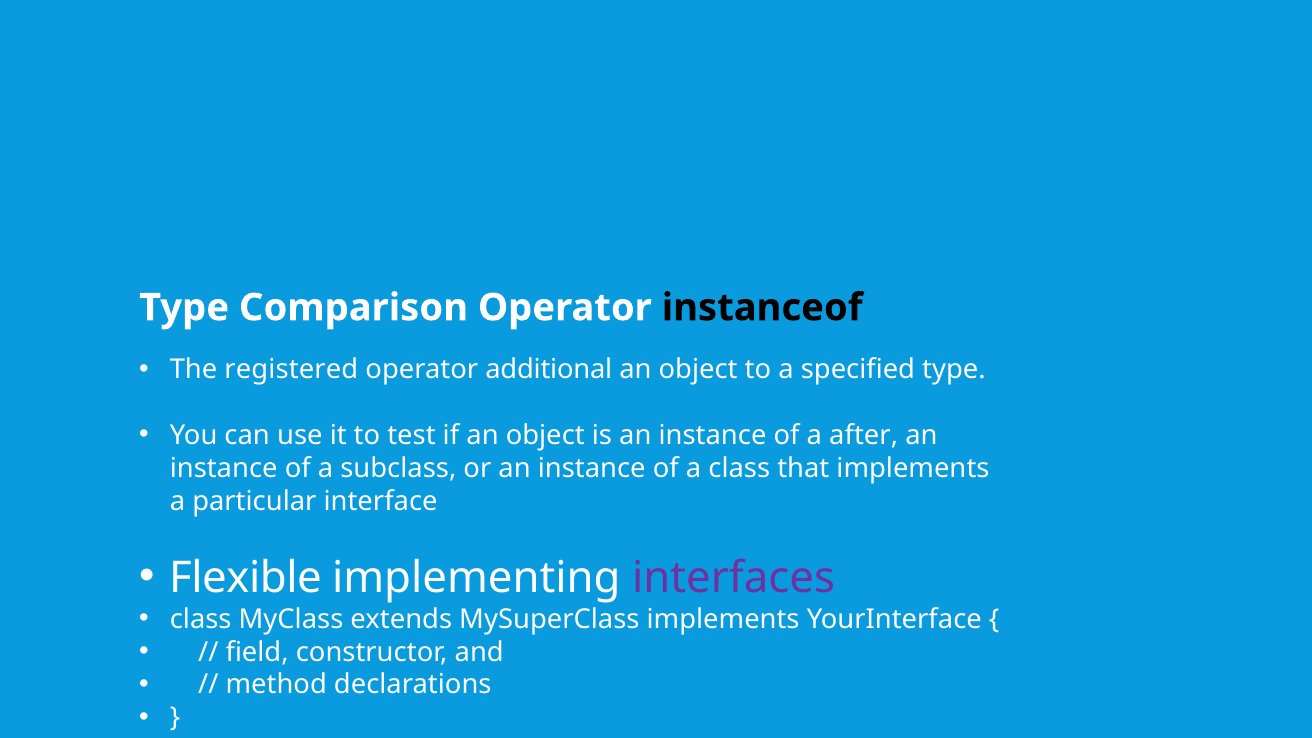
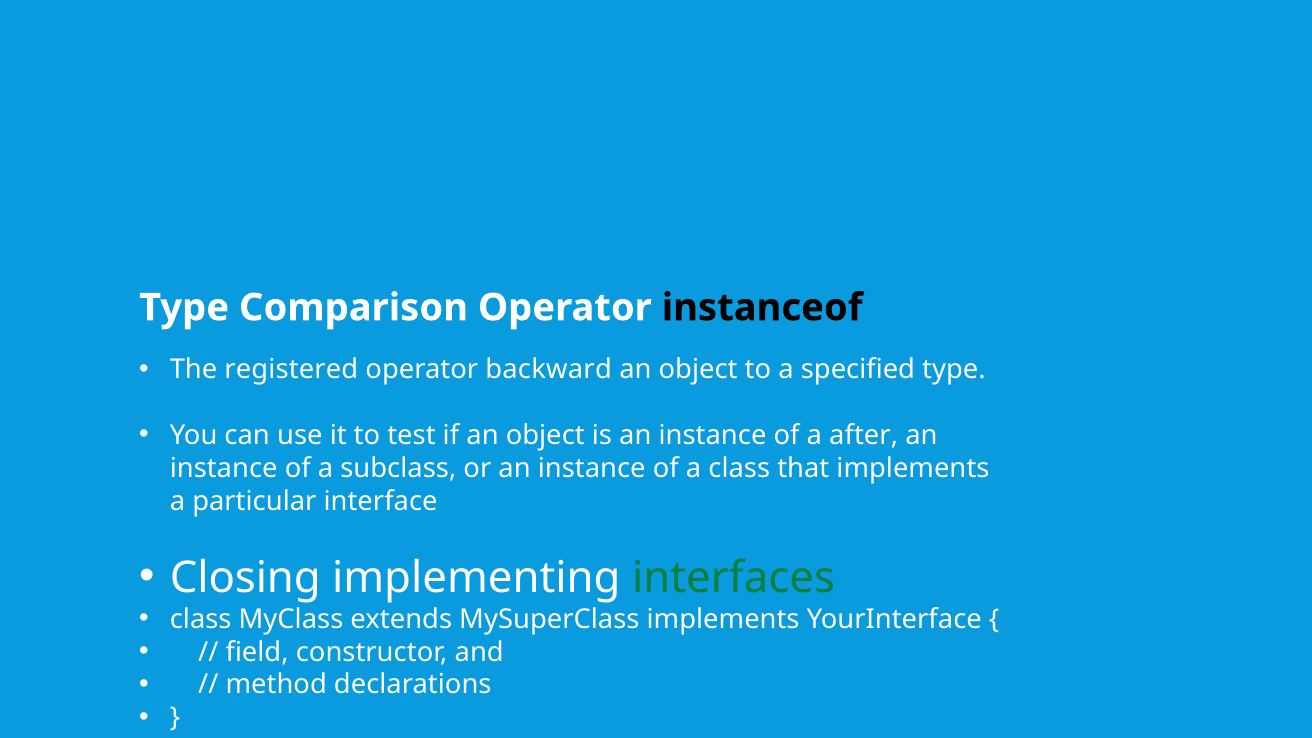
additional: additional -> backward (549, 370)
Flexible: Flexible -> Closing (245, 578)
interfaces colour: purple -> green (734, 578)
